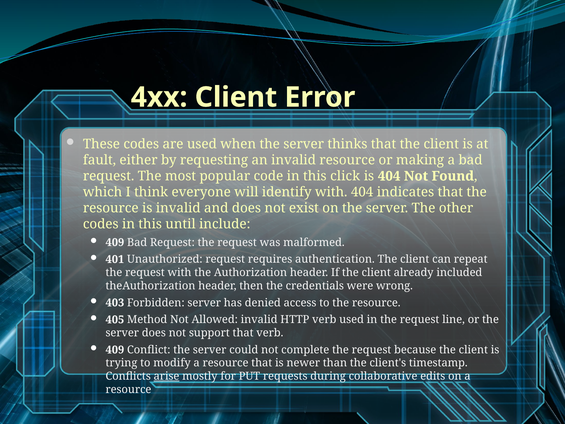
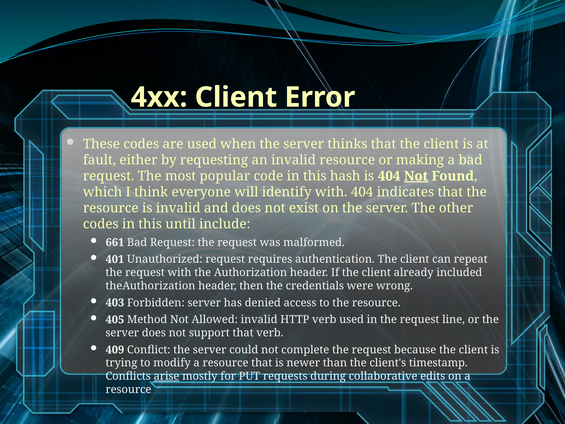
click: click -> hash (345, 176)
Not underline: none -> present (416, 176)
409: 409 -> 661 (115, 242)
